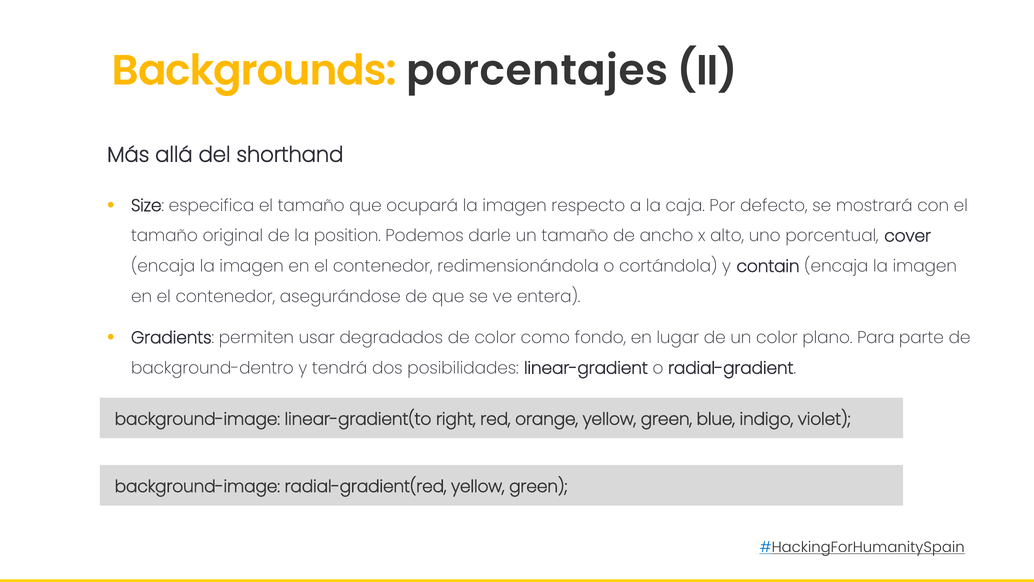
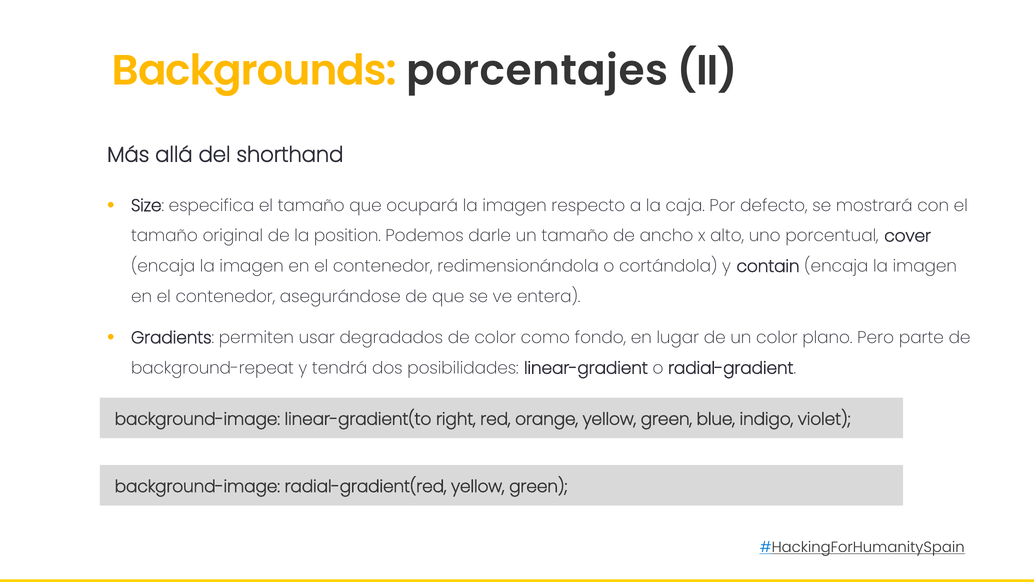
Para: Para -> Pero (876, 337)
background-dentro: background-dentro -> background-repeat (212, 368)
